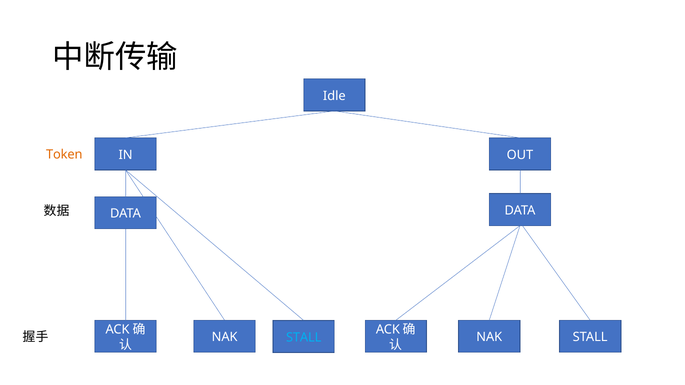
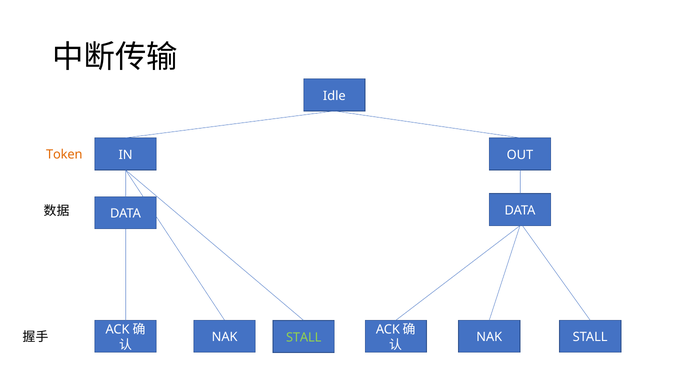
STALL colour: light blue -> light green (304, 338)
